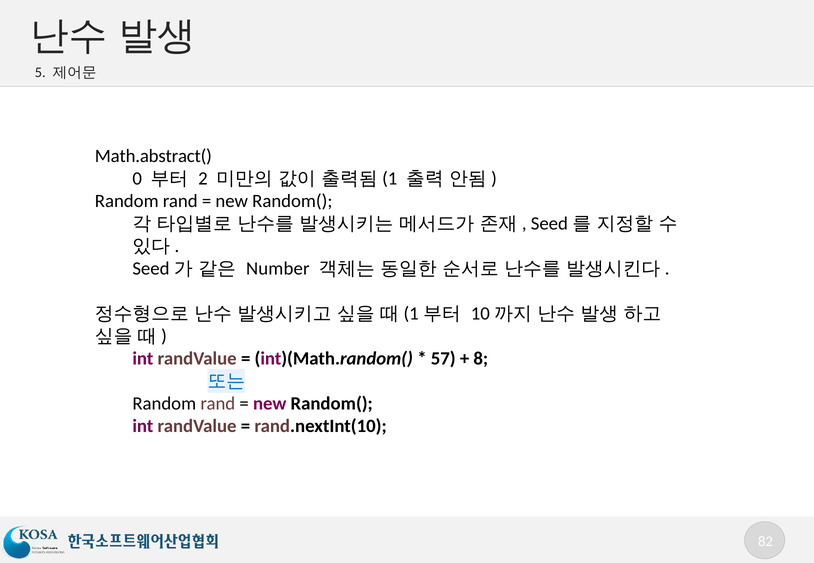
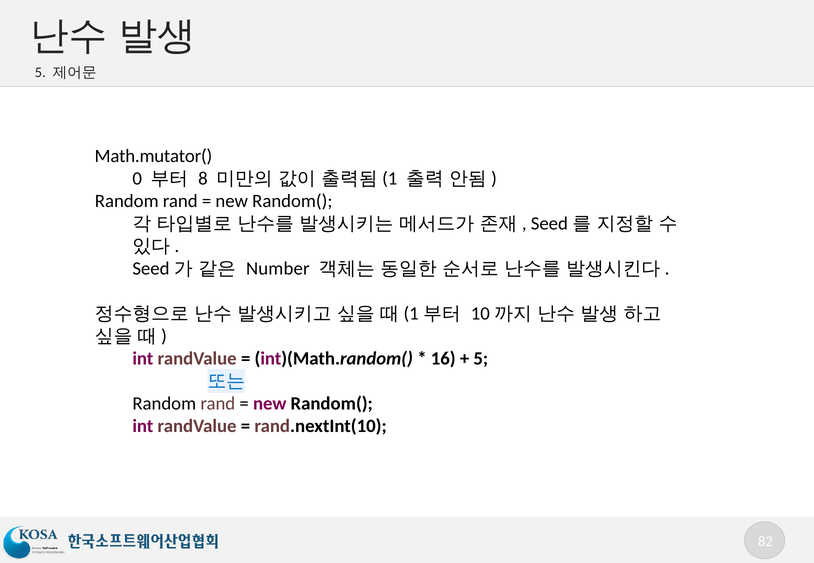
Math.abstract(: Math.abstract( -> Math.mutator( (153, 156)
2: 2 -> 8 (203, 179)
57: 57 -> 16 (443, 359)
8: 8 -> 5 (481, 359)
